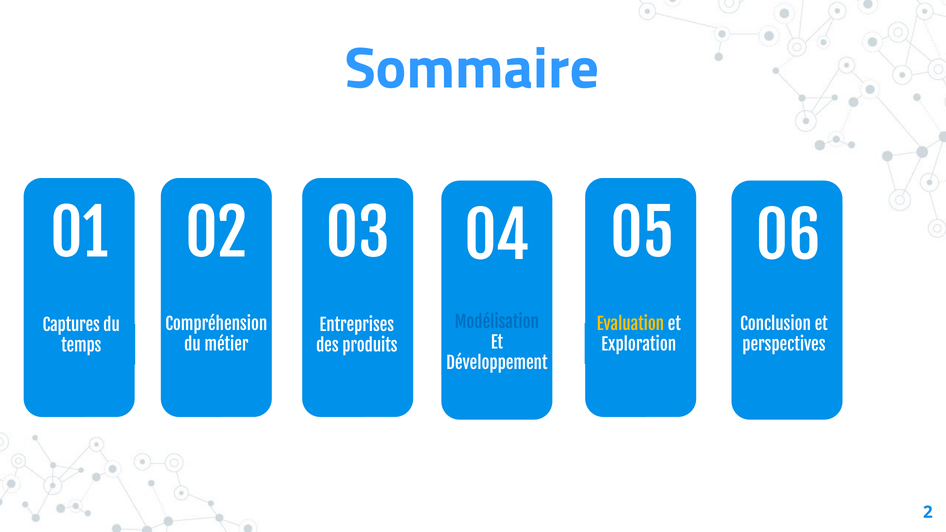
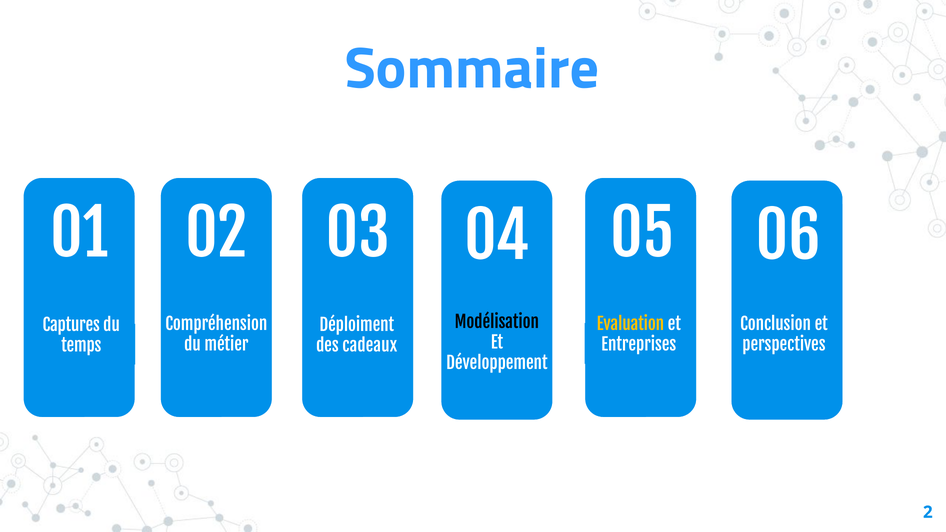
Modélisation colour: blue -> black (497, 323)
Entreprises: Entreprises -> Déploiment (357, 326)
Exploration: Exploration -> Entreprises (639, 345)
produits: produits -> cadeaux (370, 346)
